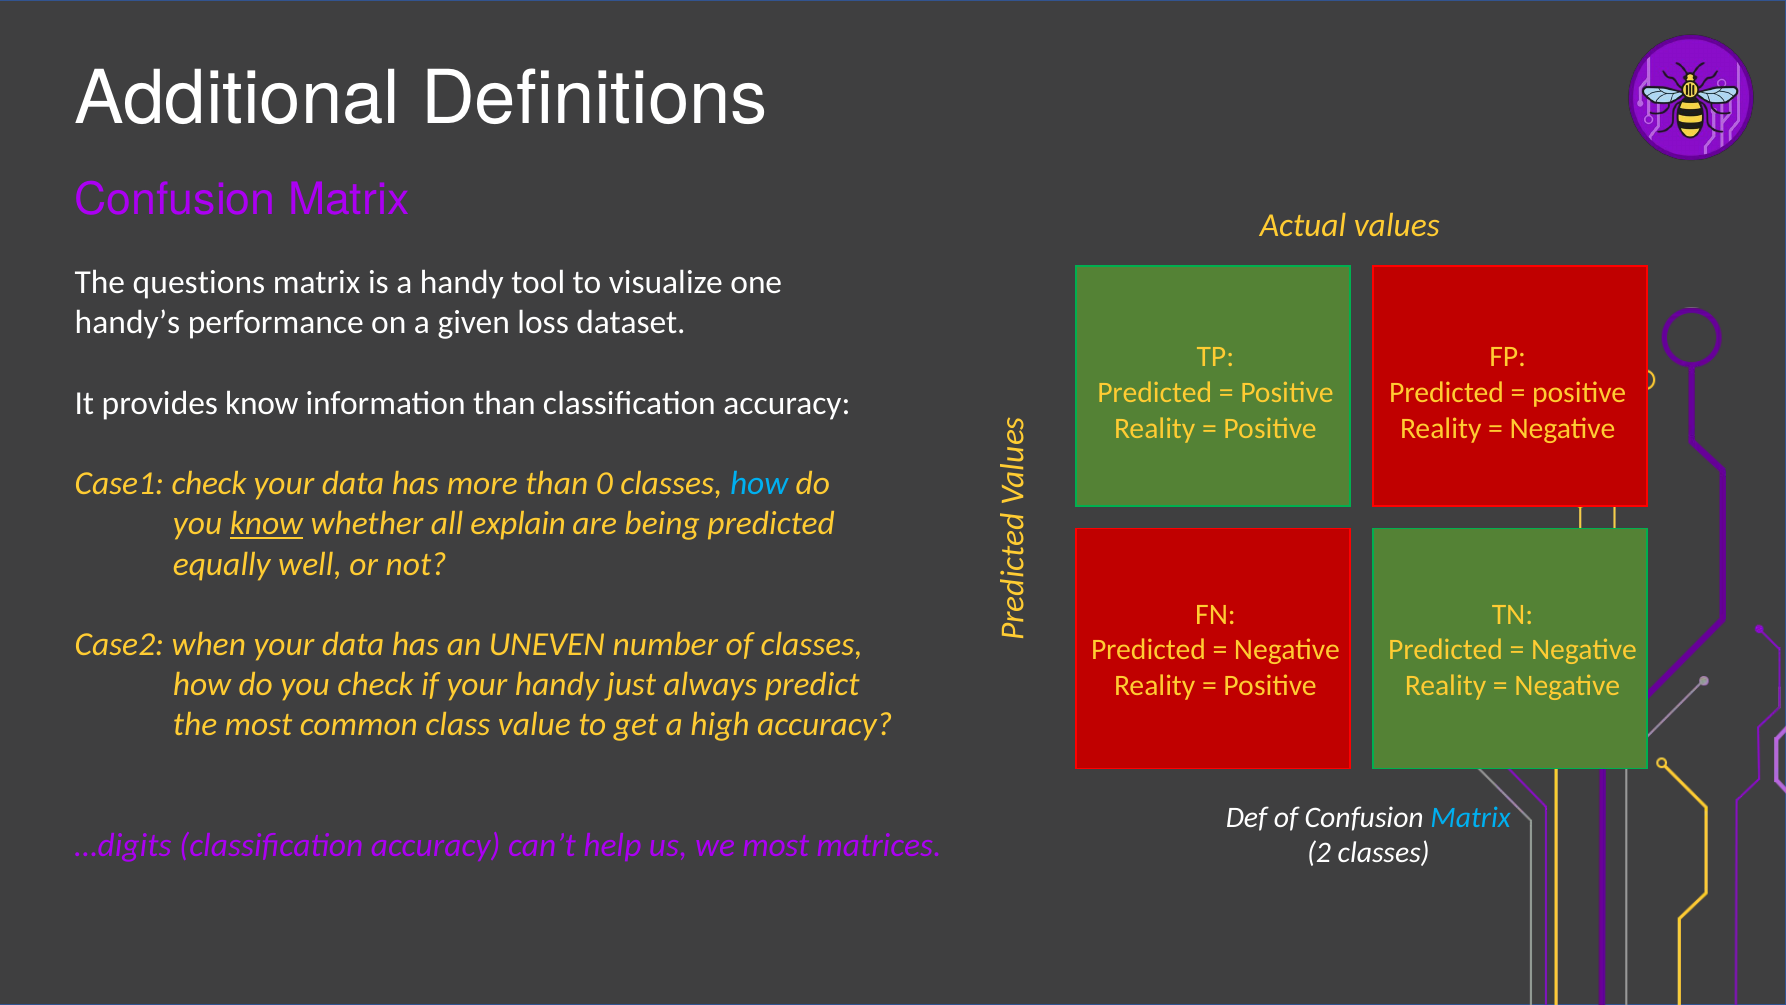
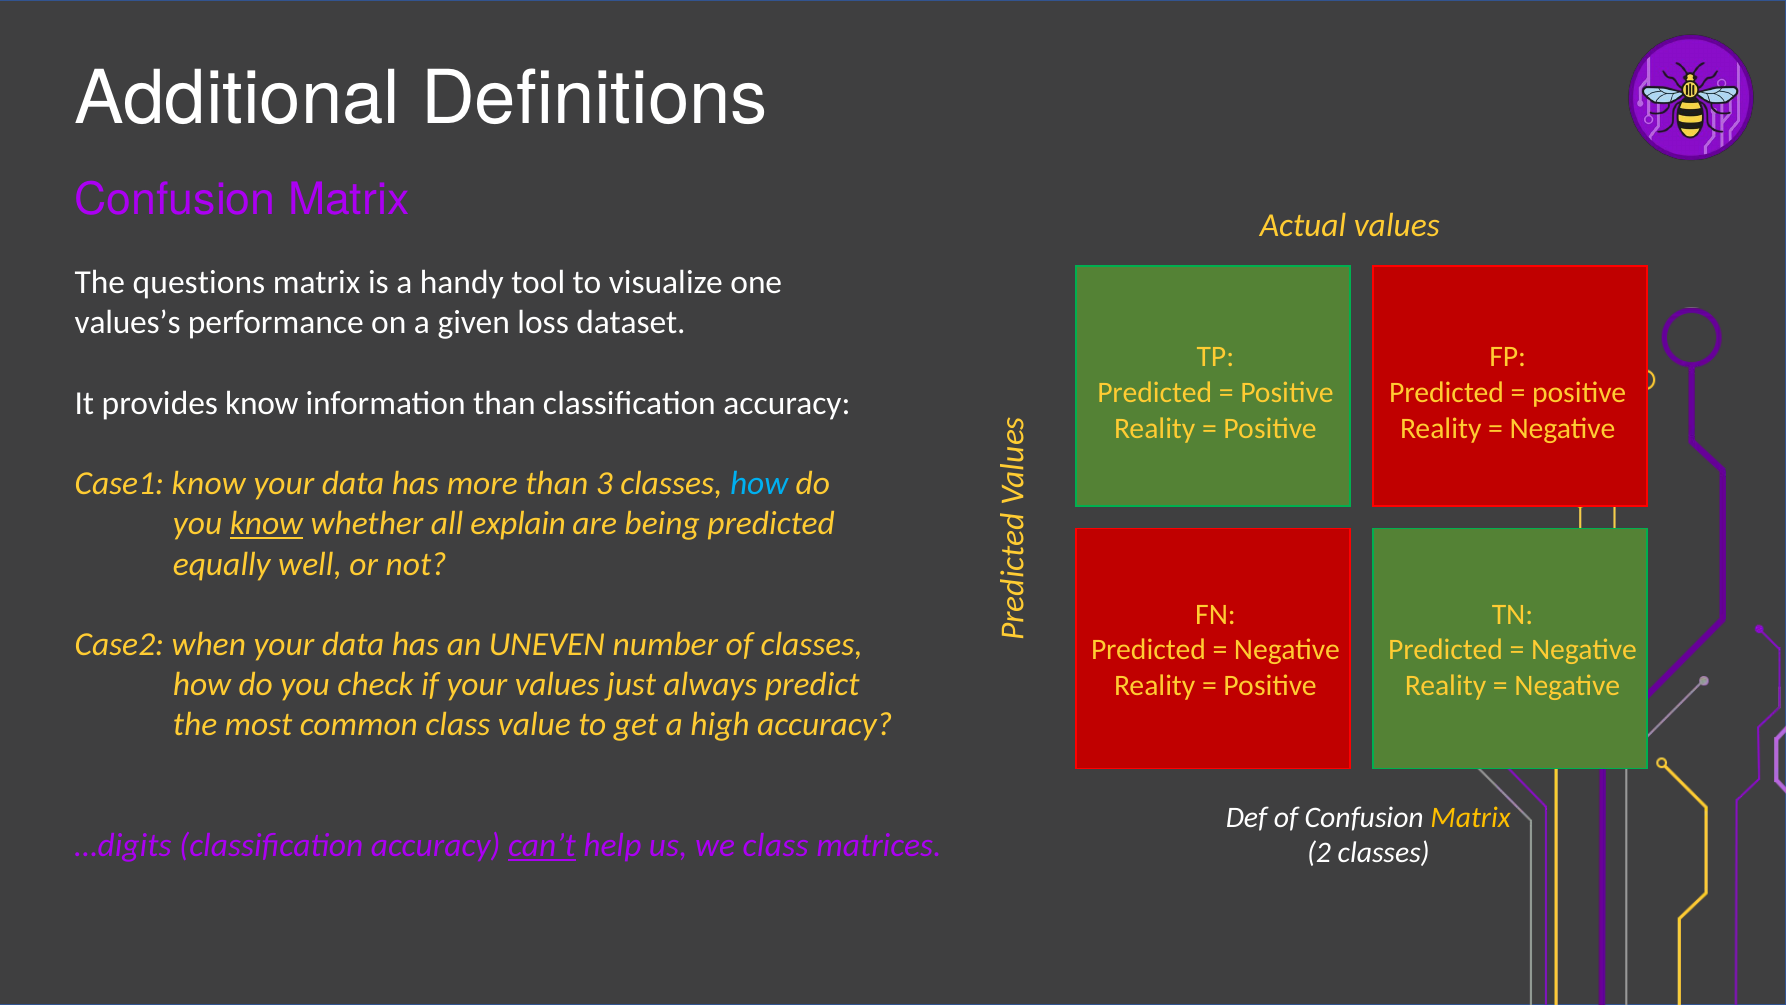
handy’s: handy’s -> values’s (128, 323)
Case1 check: check -> know (209, 483)
0: 0 -> 3 (604, 483)
your handy: handy -> values (557, 684)
Matrix colour: light blue -> yellow (1471, 817)
can’t underline: none -> present (542, 845)
we most: most -> class (776, 845)
